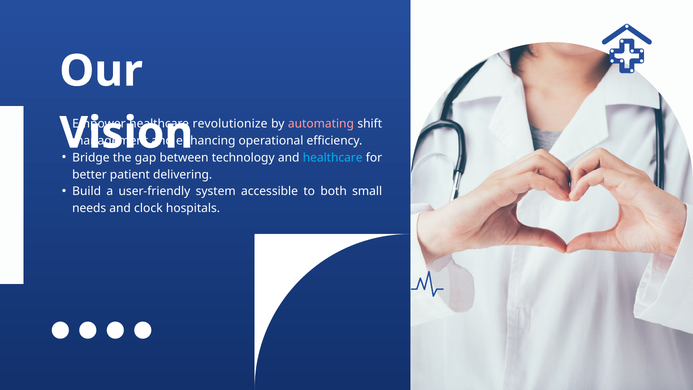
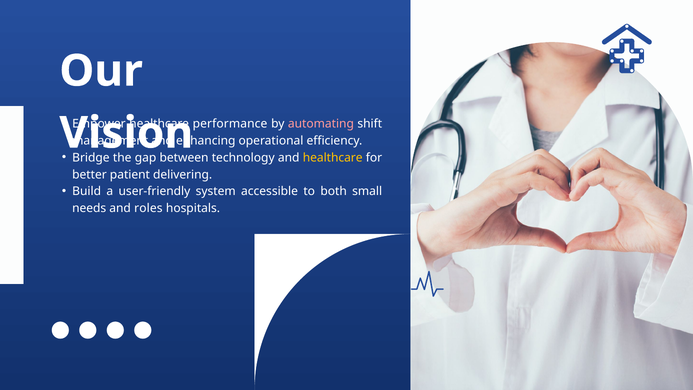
revolutionize: revolutionize -> performance (230, 124)
healthcare colour: light blue -> yellow (333, 158)
clock: clock -> roles (148, 208)
